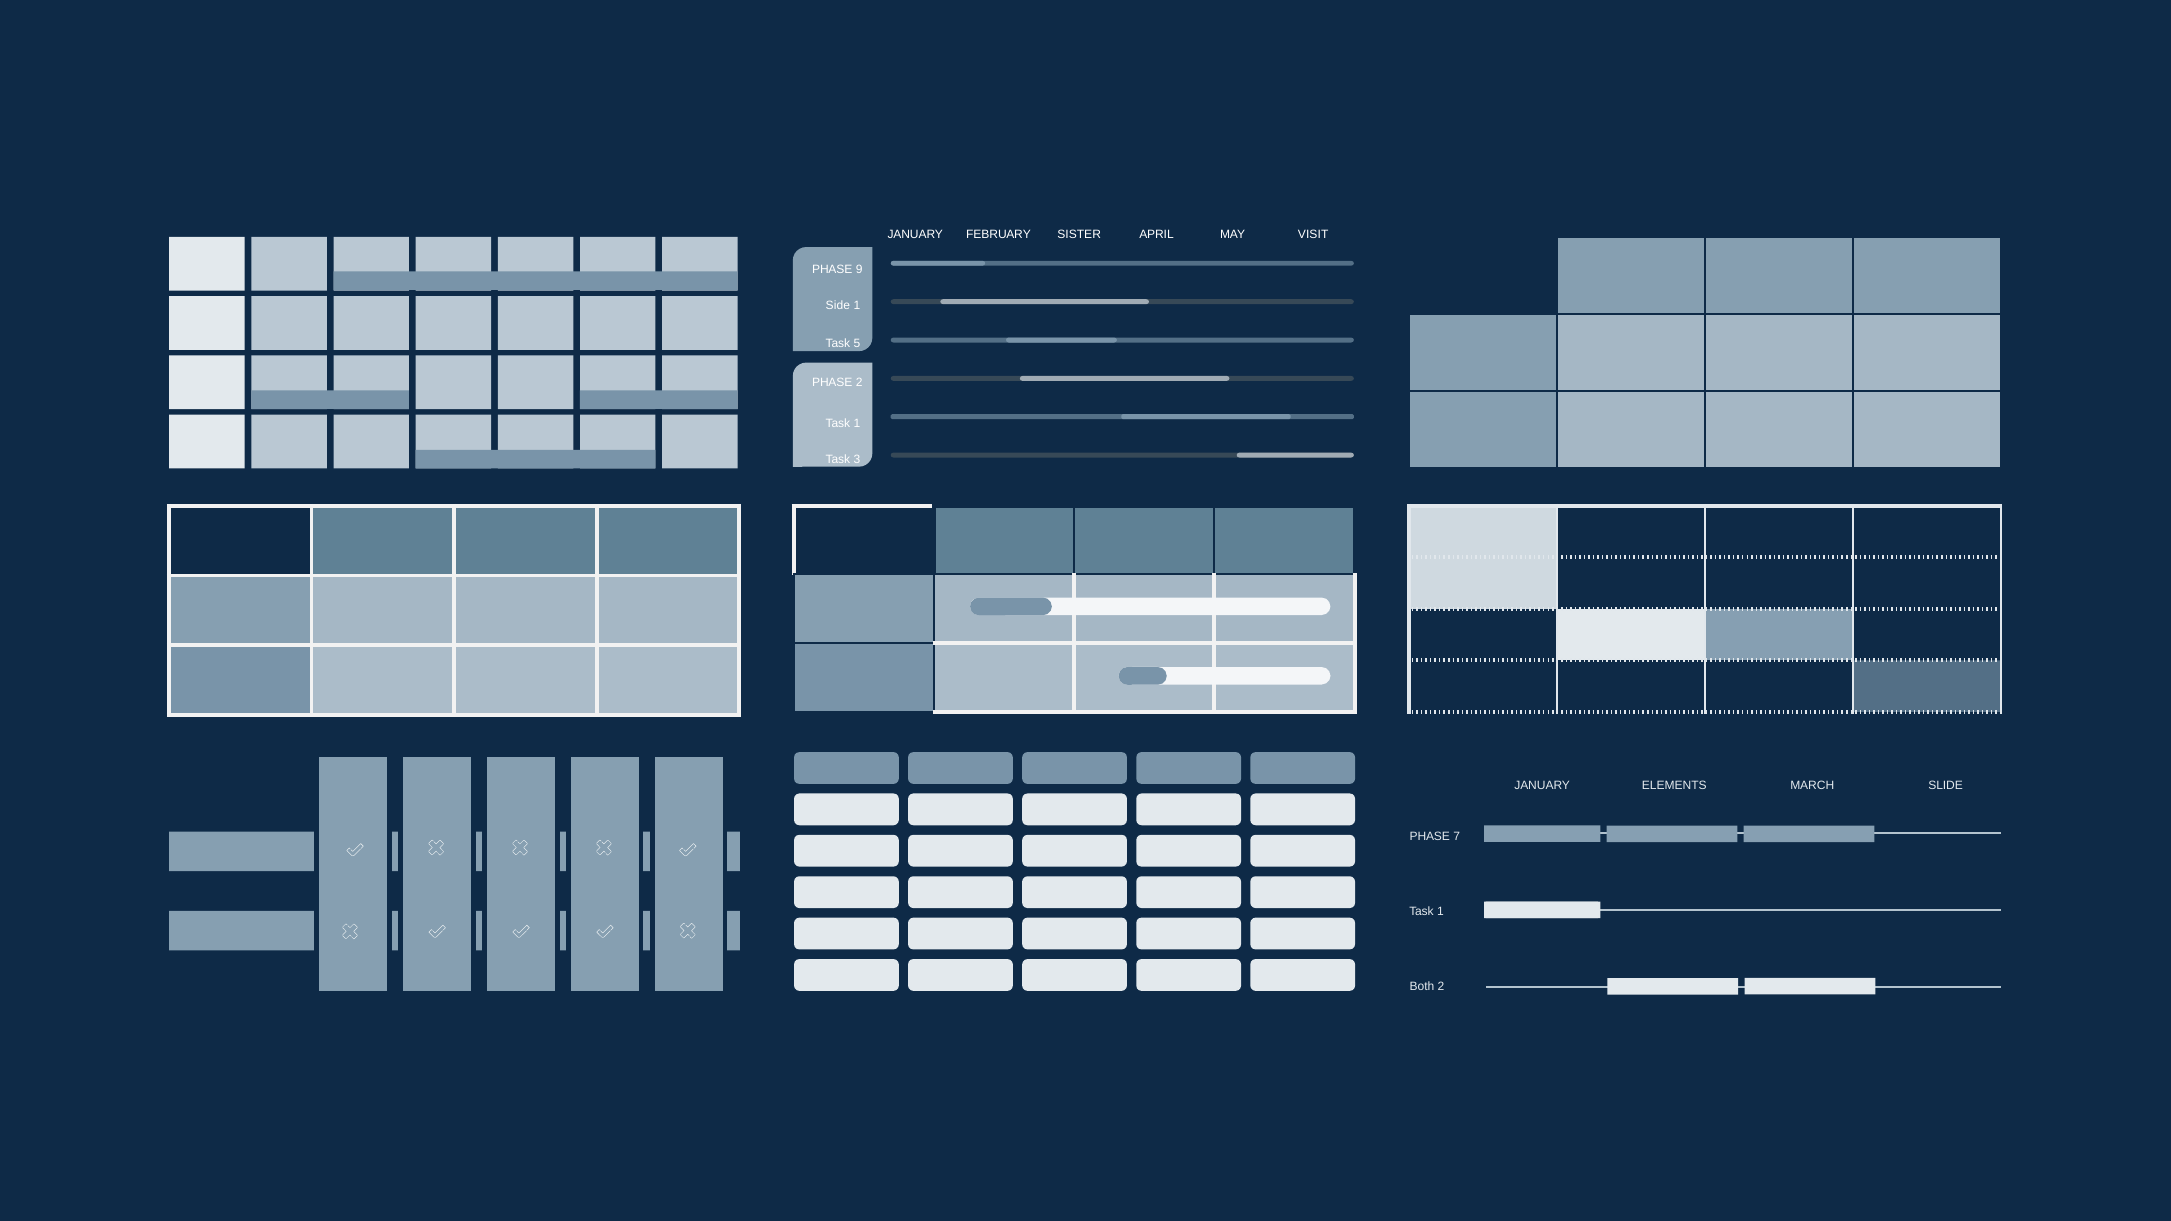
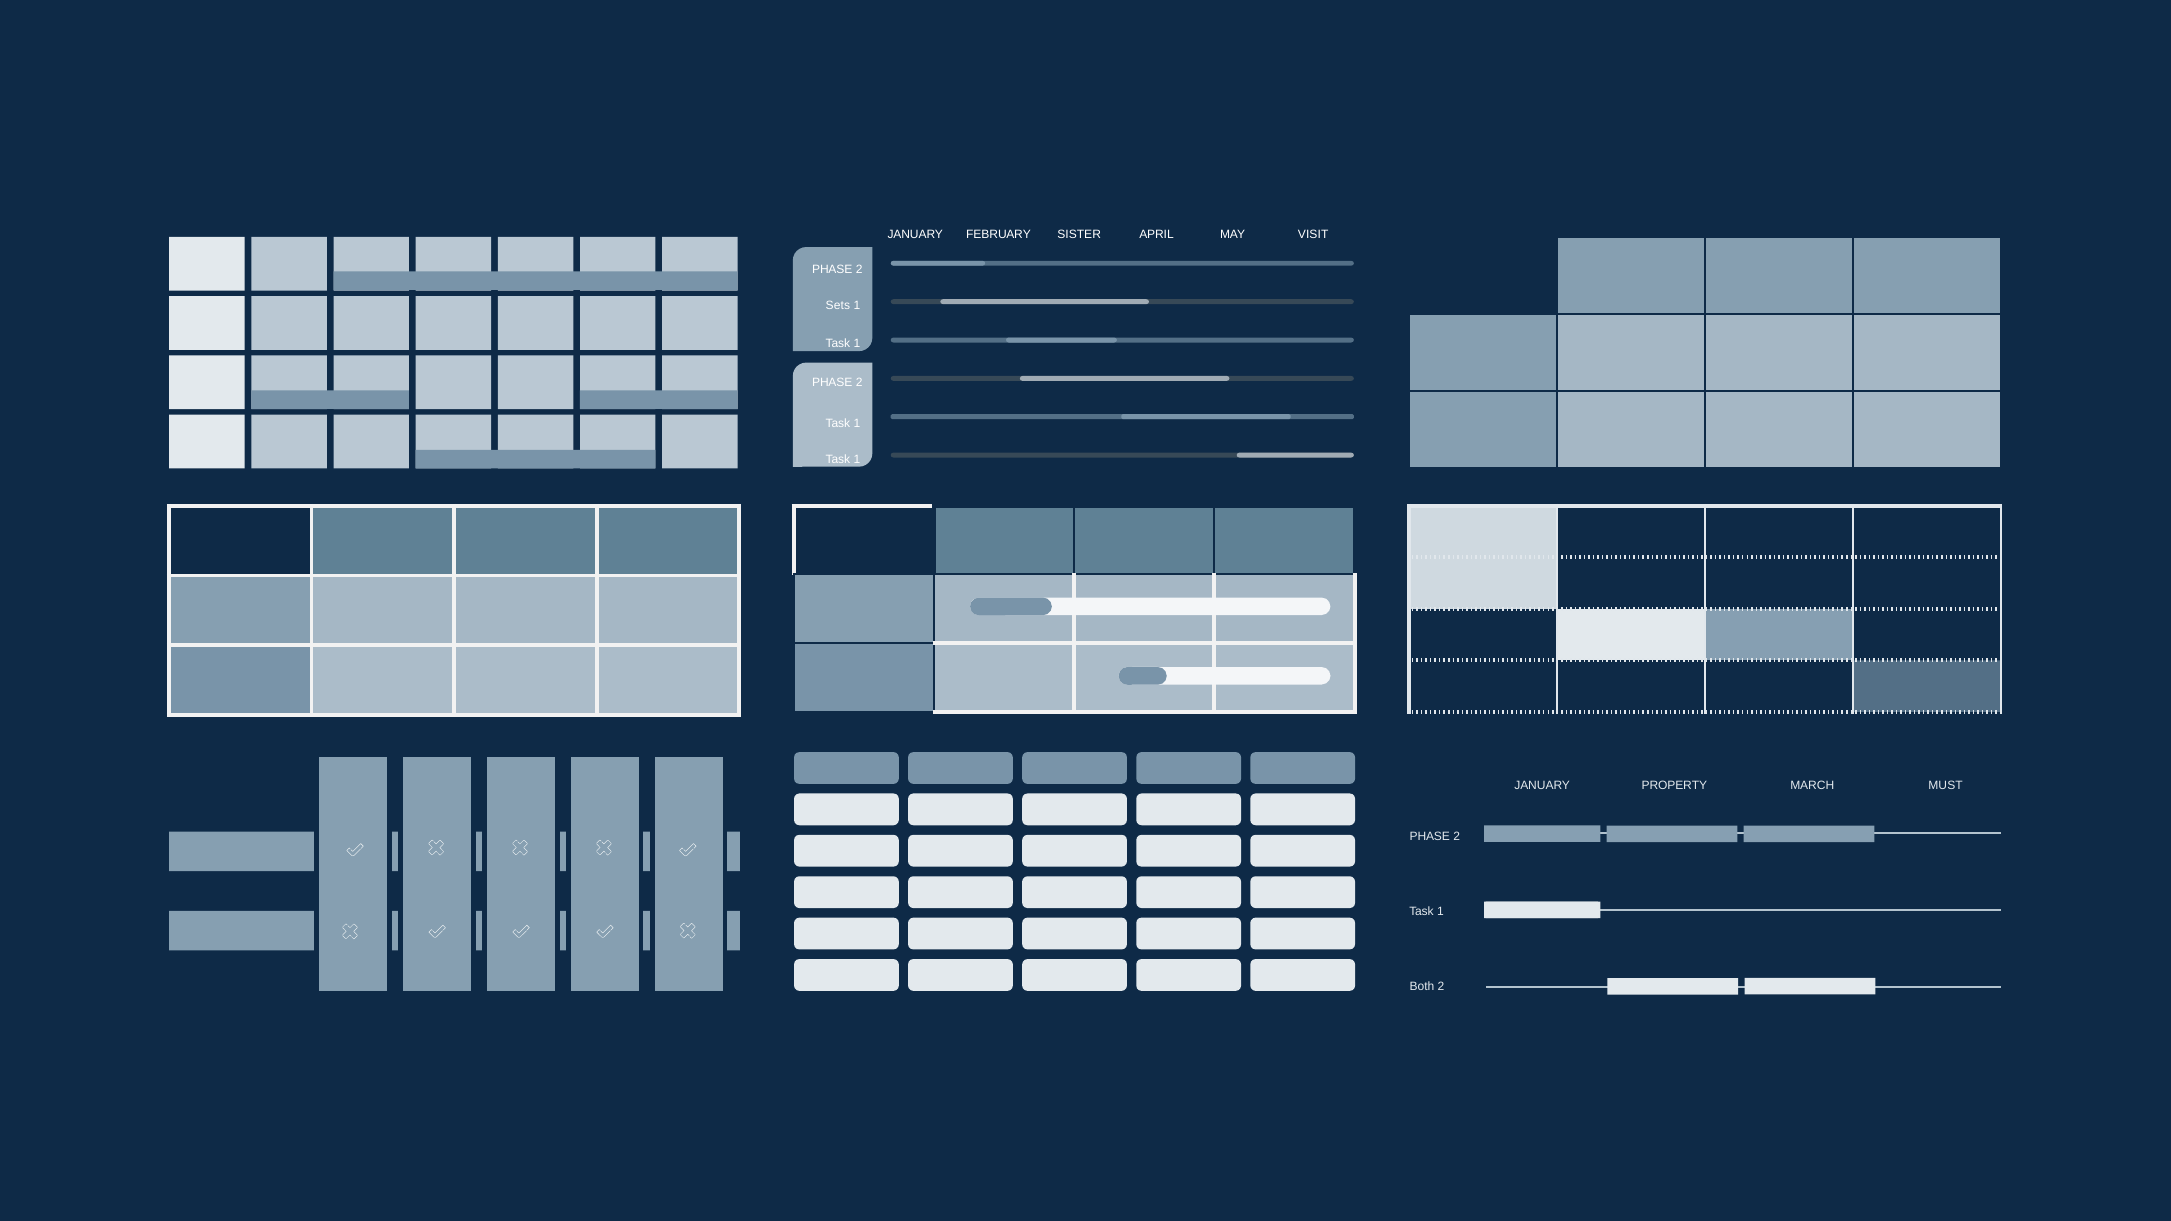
9: 9 -> 2 (859, 269)
Side: Side -> Sets (838, 306)
5: 5 -> 1 (857, 344)
3: 3 -> 1 (857, 460)
ELEMENTS: ELEMENTS -> PROPERTY (1674, 786)
SLIDE: SLIDE -> MUST (1946, 786)
7: 7 -> 2 (1457, 836)
